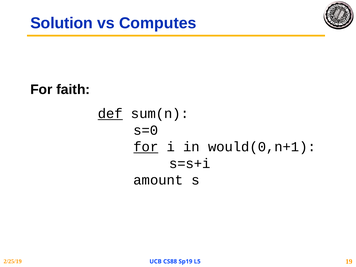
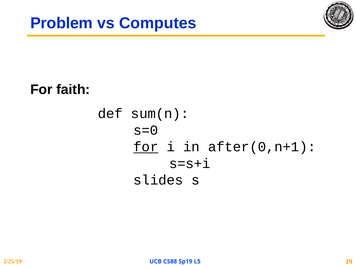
Solution: Solution -> Problem (62, 23)
def underline: present -> none (110, 114)
would(0,n+1: would(0,n+1 -> after(0,n+1 (262, 147)
amount: amount -> slides (158, 180)
